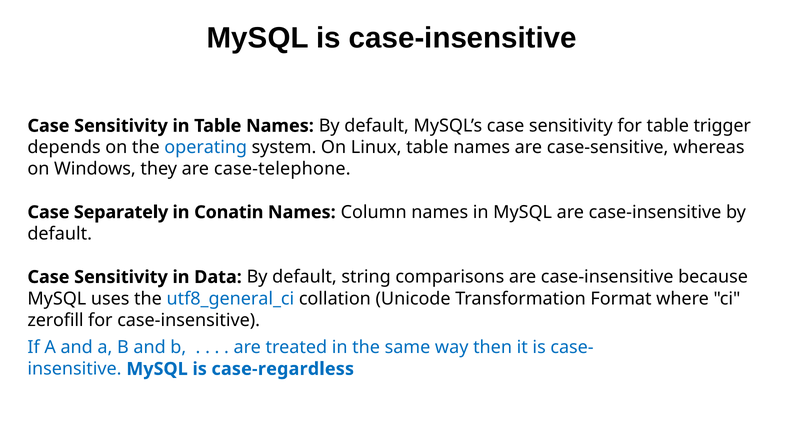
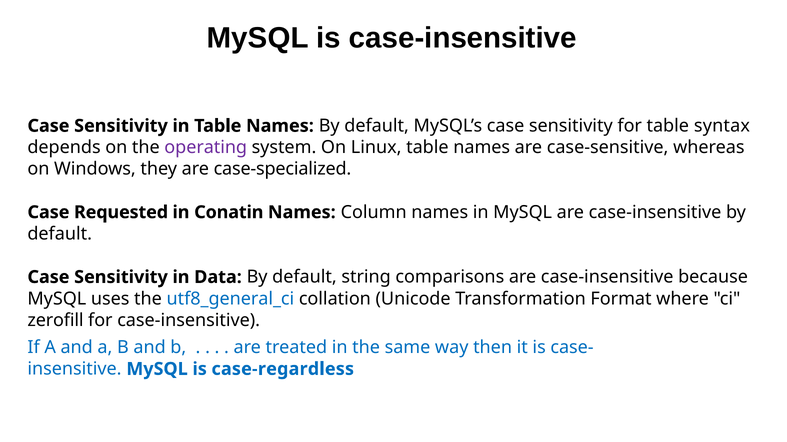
trigger: trigger -> syntax (722, 126)
operating colour: blue -> purple (206, 148)
case-telephone: case-telephone -> case-specialized (282, 169)
Separately: Separately -> Requested (121, 213)
